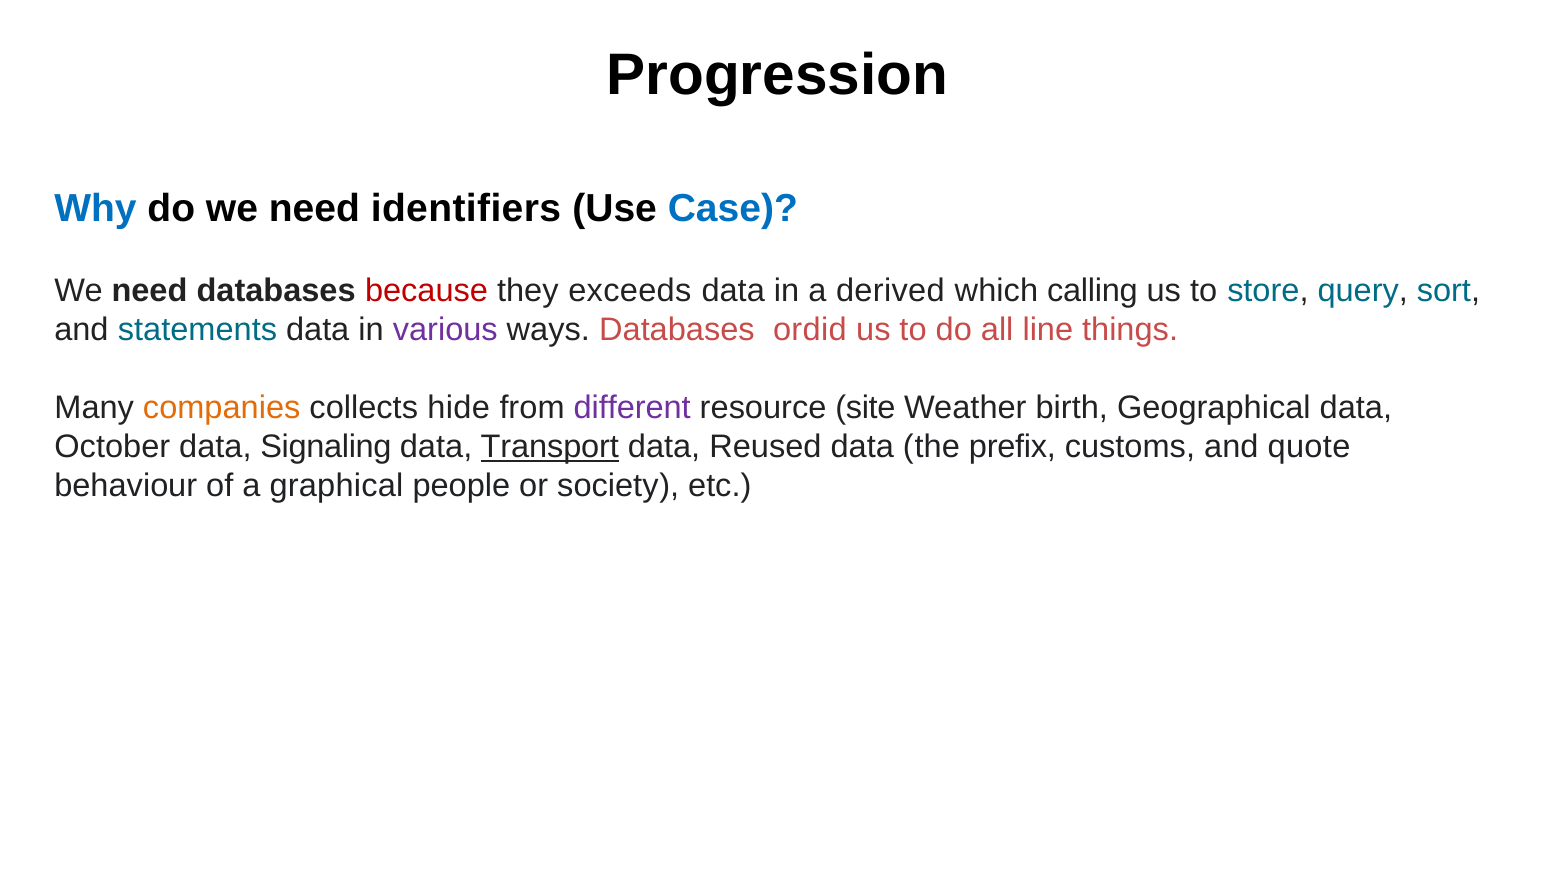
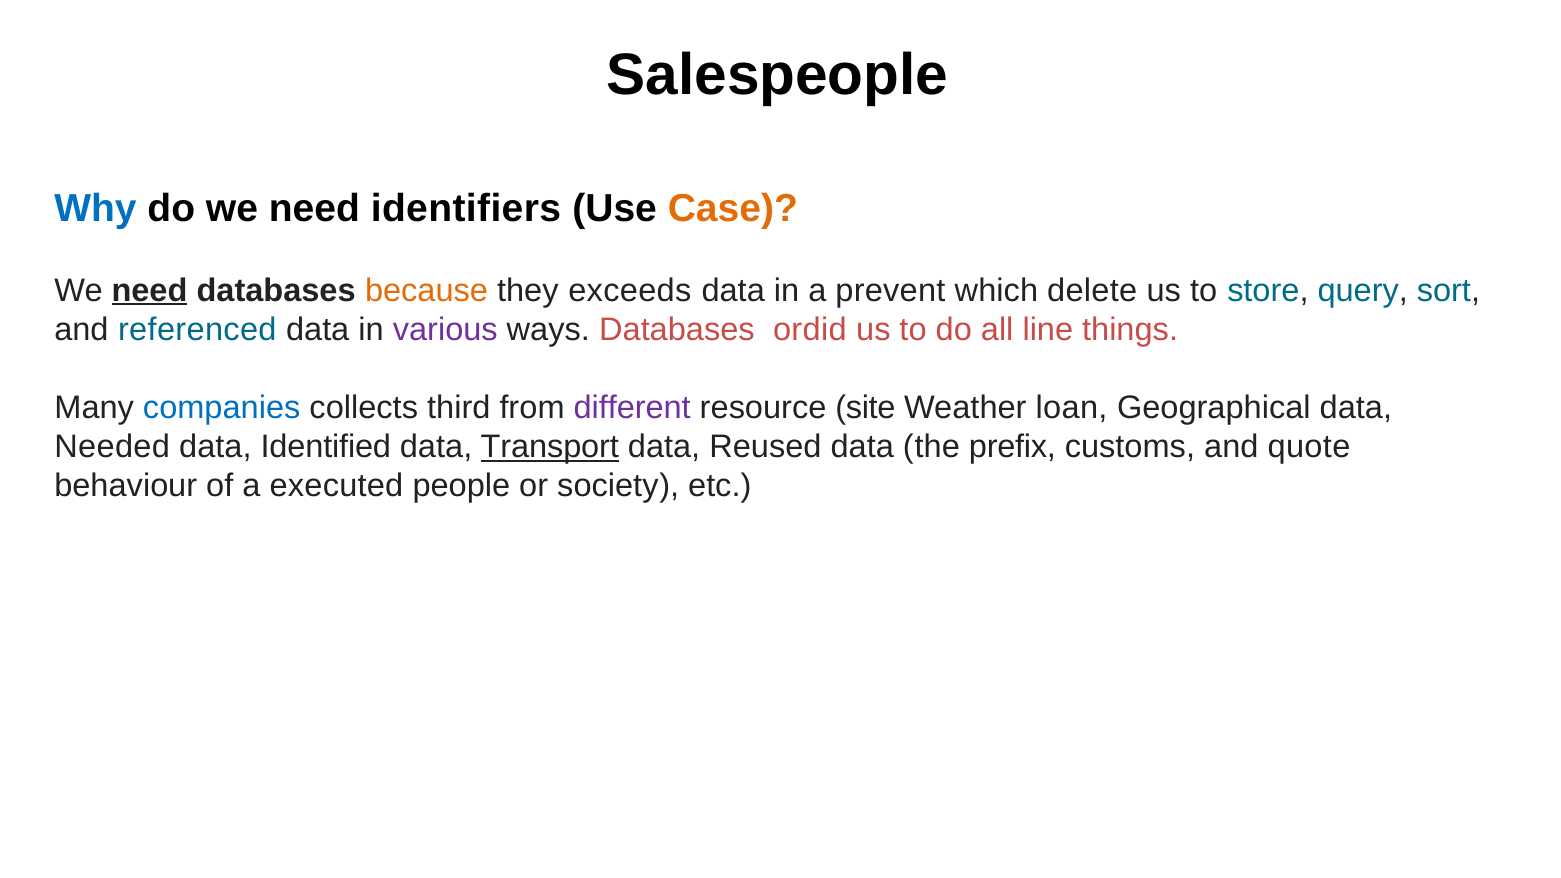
Progression: Progression -> Salespeople (777, 76)
Case colour: blue -> orange (733, 209)
need underline: none -> present (149, 290)
because colour: red -> orange (427, 290)
derived: derived -> prevent (890, 290)
calling: calling -> delete (1092, 290)
statements: statements -> referenced (197, 329)
companies colour: orange -> blue (222, 408)
hide: hide -> third (459, 408)
birth: birth -> loan (1072, 408)
October: October -> Needed (112, 447)
Signaling: Signaling -> Identified (326, 447)
graphical: graphical -> executed (336, 486)
